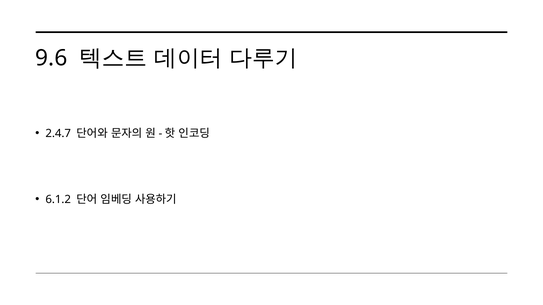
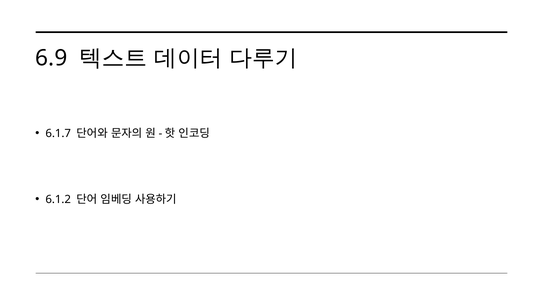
9.6: 9.6 -> 6.9 (51, 58)
2.4.7: 2.4.7 -> 6.1.7 (58, 134)
